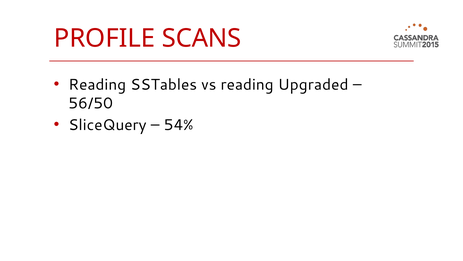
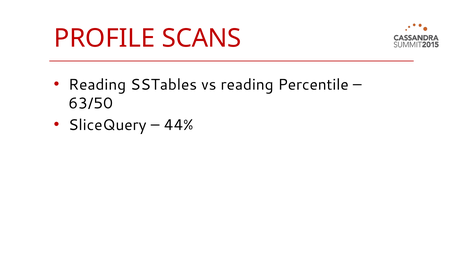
Upgraded: Upgraded -> Percentile (313, 85)
56/50: 56/50 -> 63/50 (91, 103)
54%: 54% -> 44% (179, 125)
